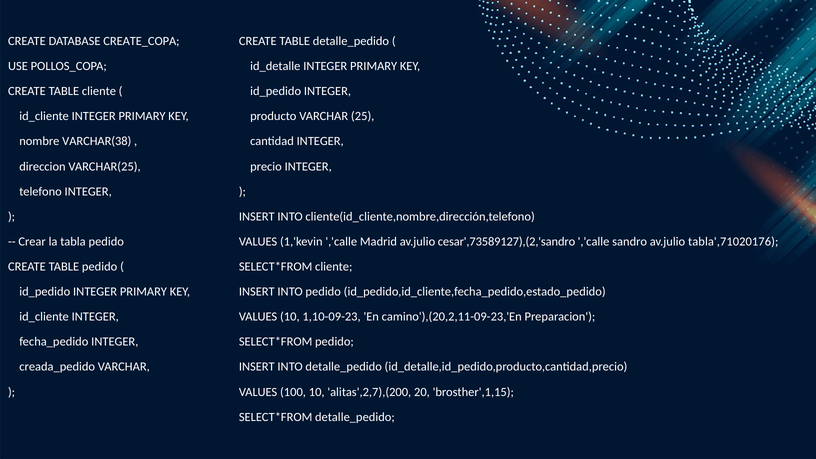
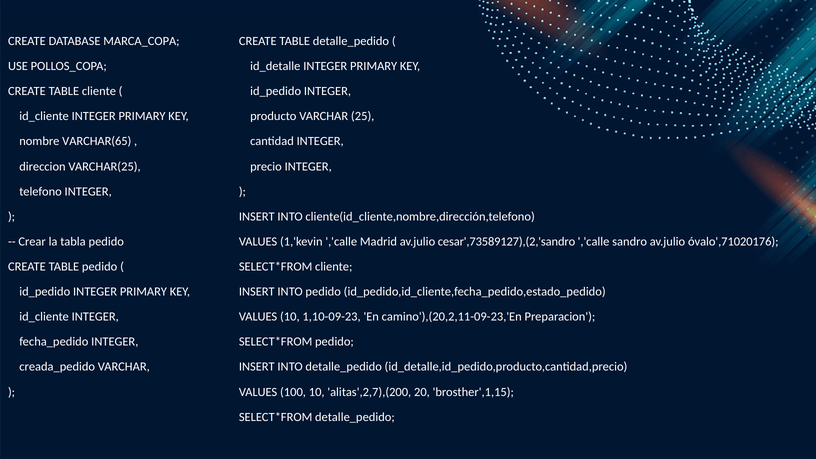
CREATE_COPA: CREATE_COPA -> MARCA_COPA (141, 41)
VARCHAR(38: VARCHAR(38 -> VARCHAR(65 (97, 141)
tabla',71020176: tabla',71020176 -> óvalo',71020176 (733, 242)
